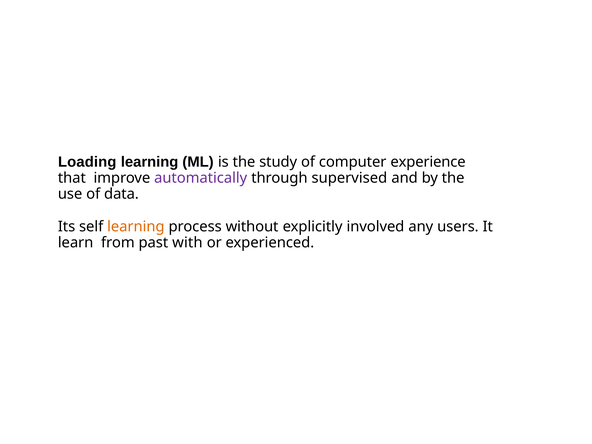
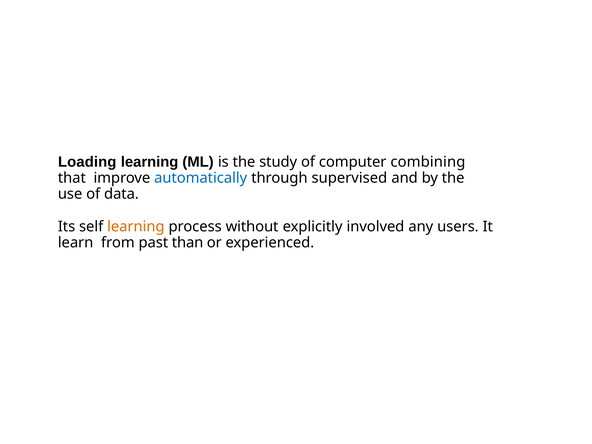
experience: experience -> combining (428, 162)
automatically colour: purple -> blue (201, 178)
with: with -> than (188, 243)
